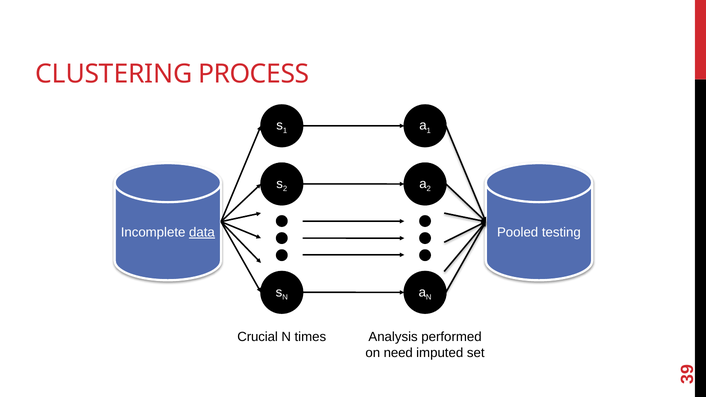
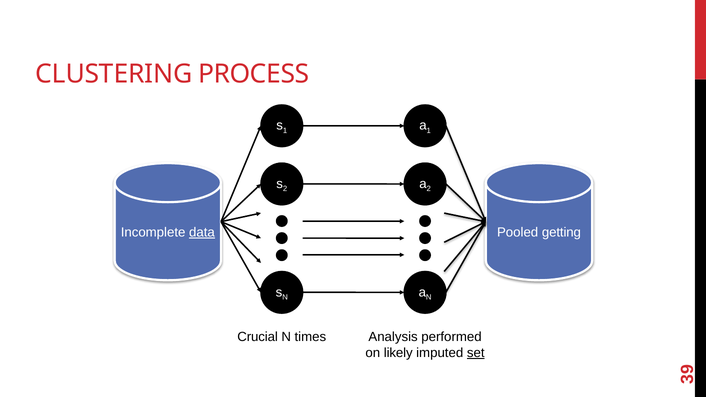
testing: testing -> getting (561, 232)
need: need -> likely (398, 353)
set underline: none -> present (476, 353)
